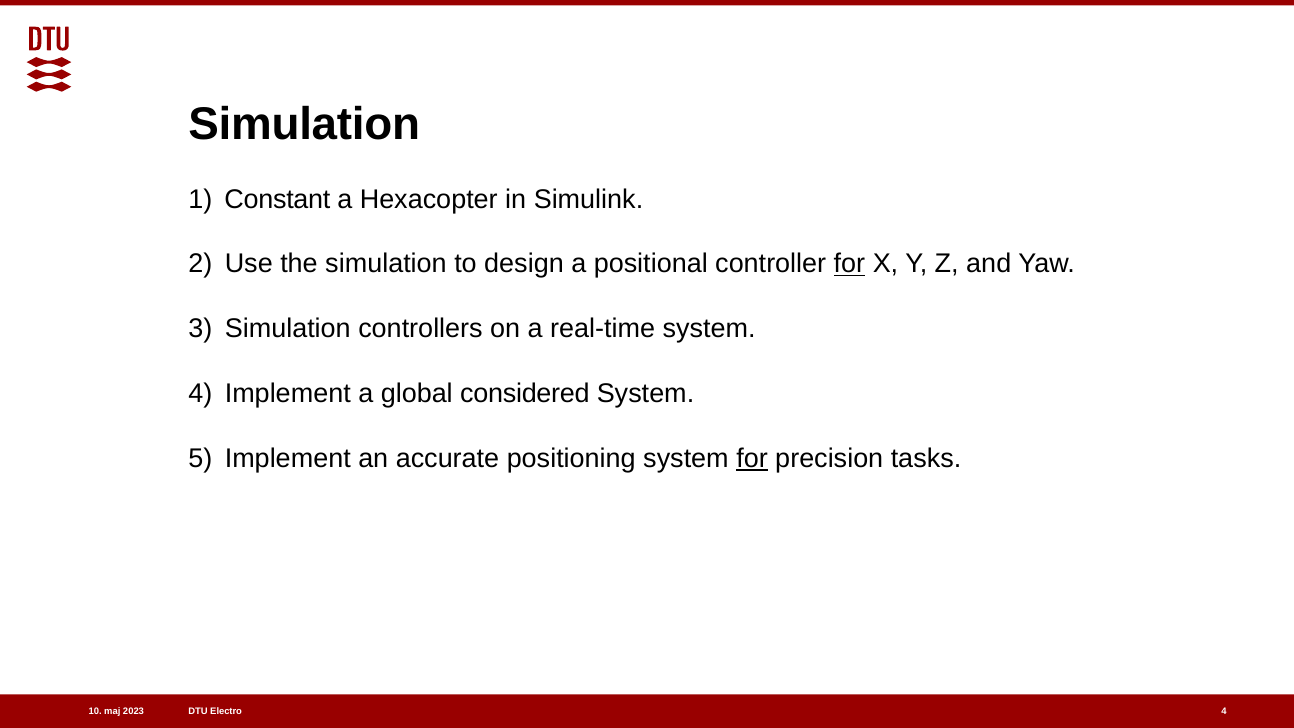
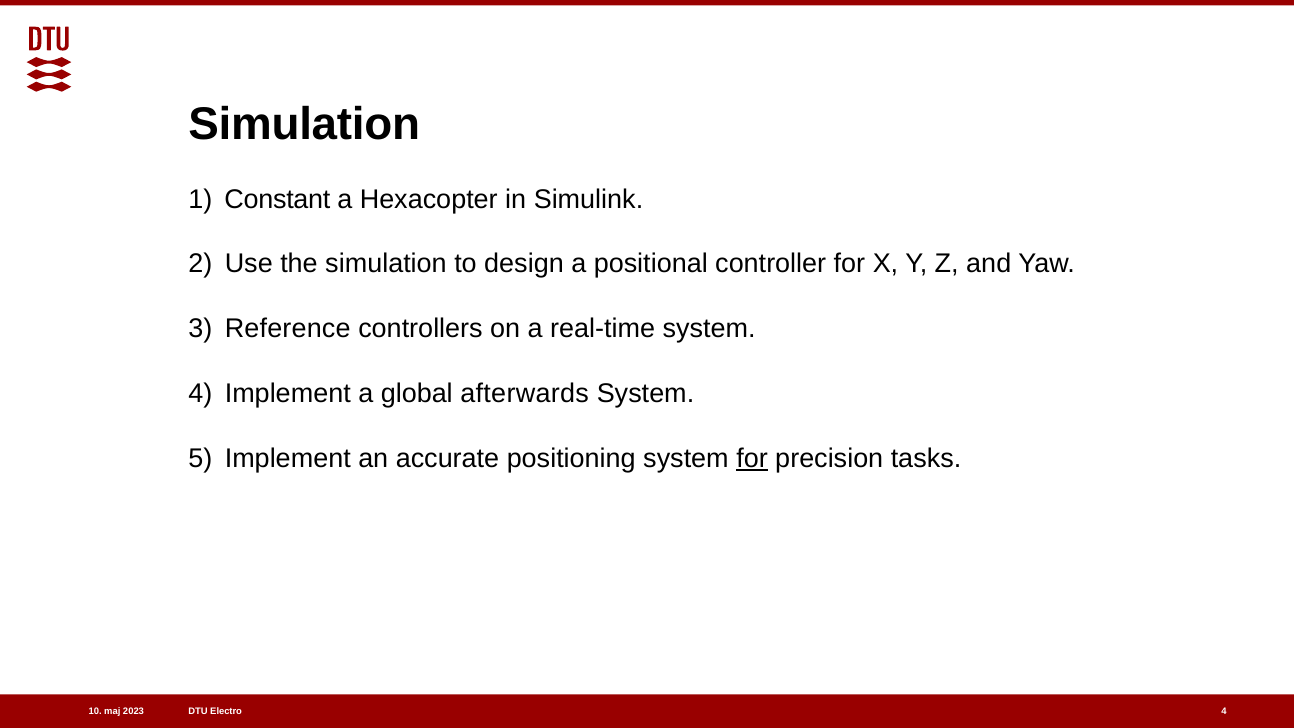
for underline: present -> none (849, 264)
Simulation: Simulation -> Reference (288, 329)
considered: considered -> afterwards (525, 393)
